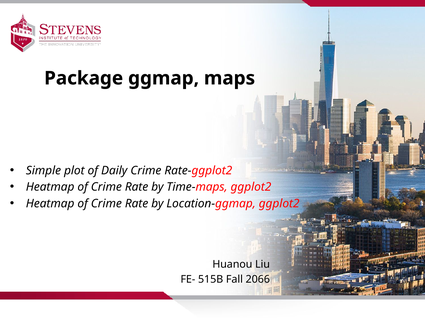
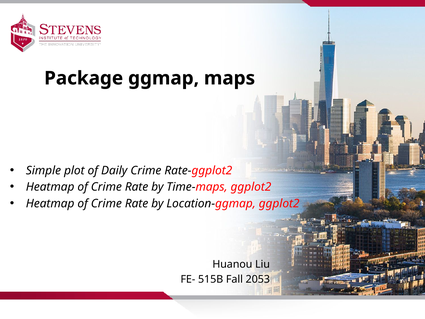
2066: 2066 -> 2053 (258, 279)
